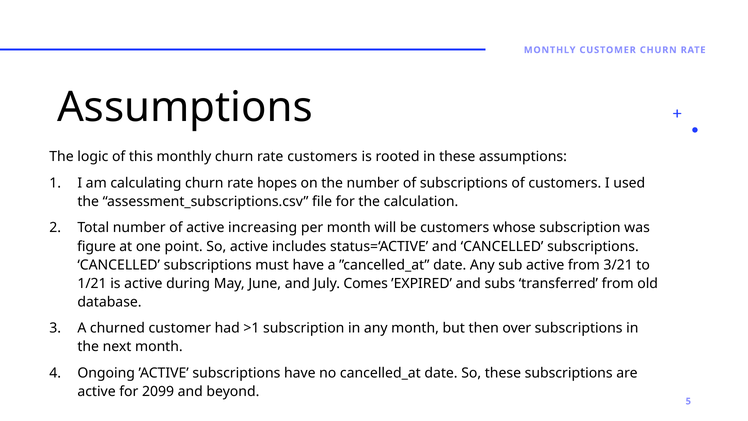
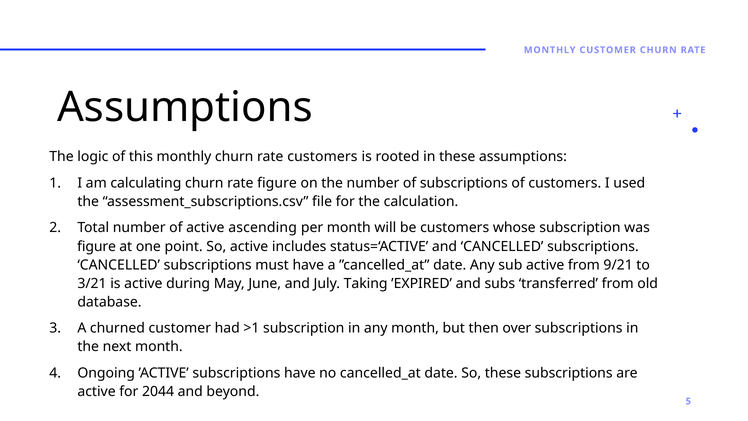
rate hopes: hopes -> figure (277, 183)
increasing: increasing -> ascending (263, 228)
3/21: 3/21 -> 9/21 (618, 265)
1/21: 1/21 -> 3/21 (92, 283)
Comes: Comes -> Taking (366, 283)
2099: 2099 -> 2044 (158, 391)
